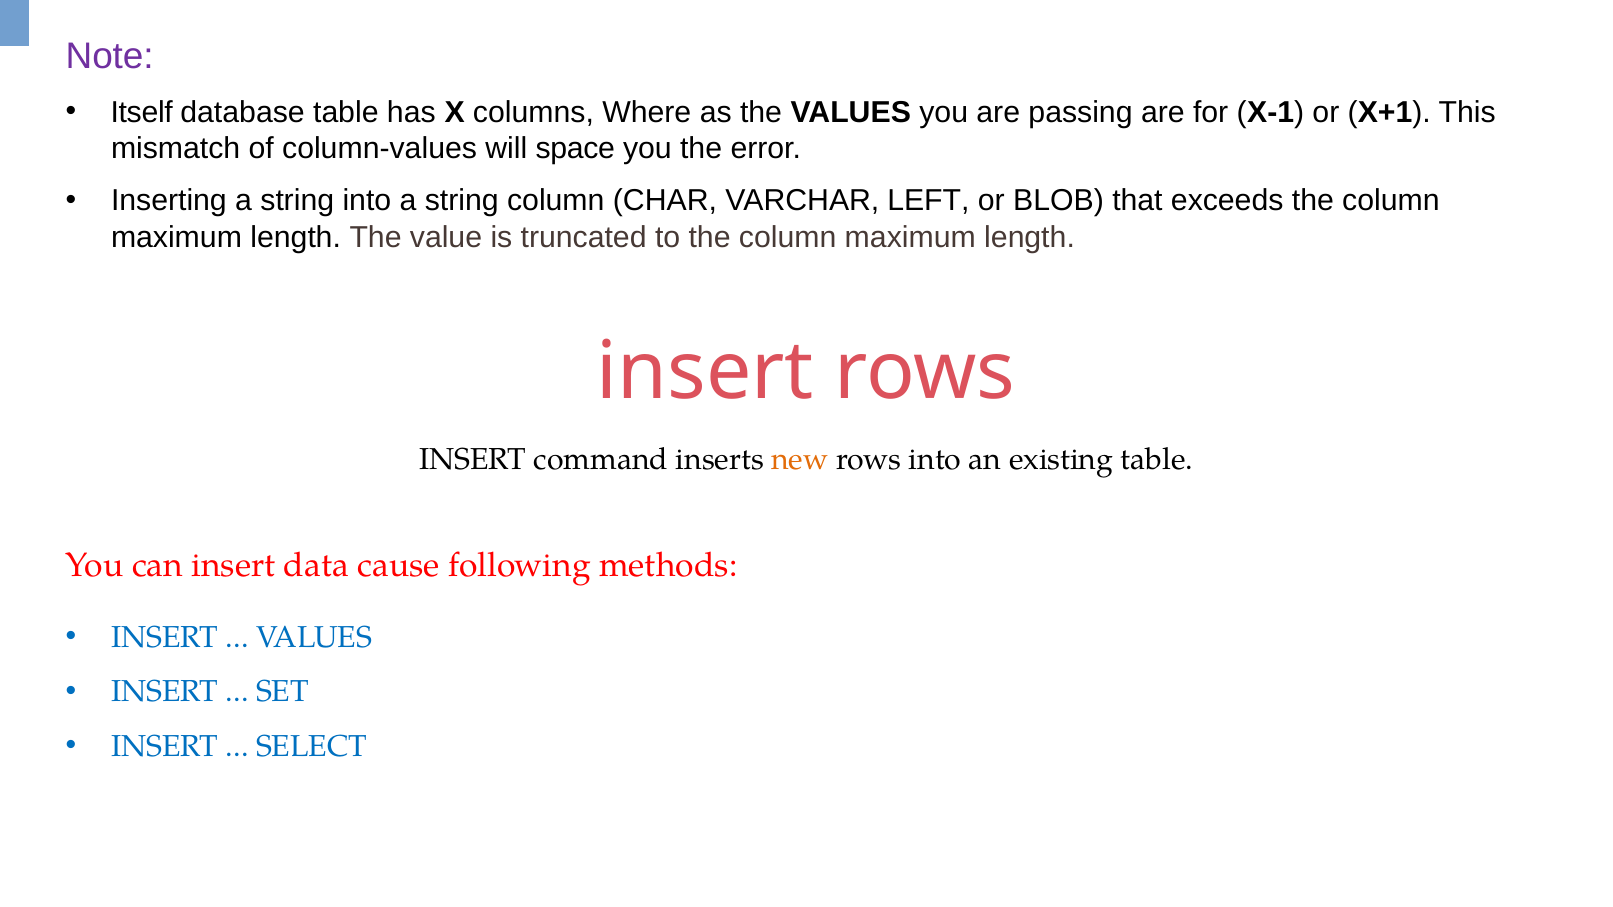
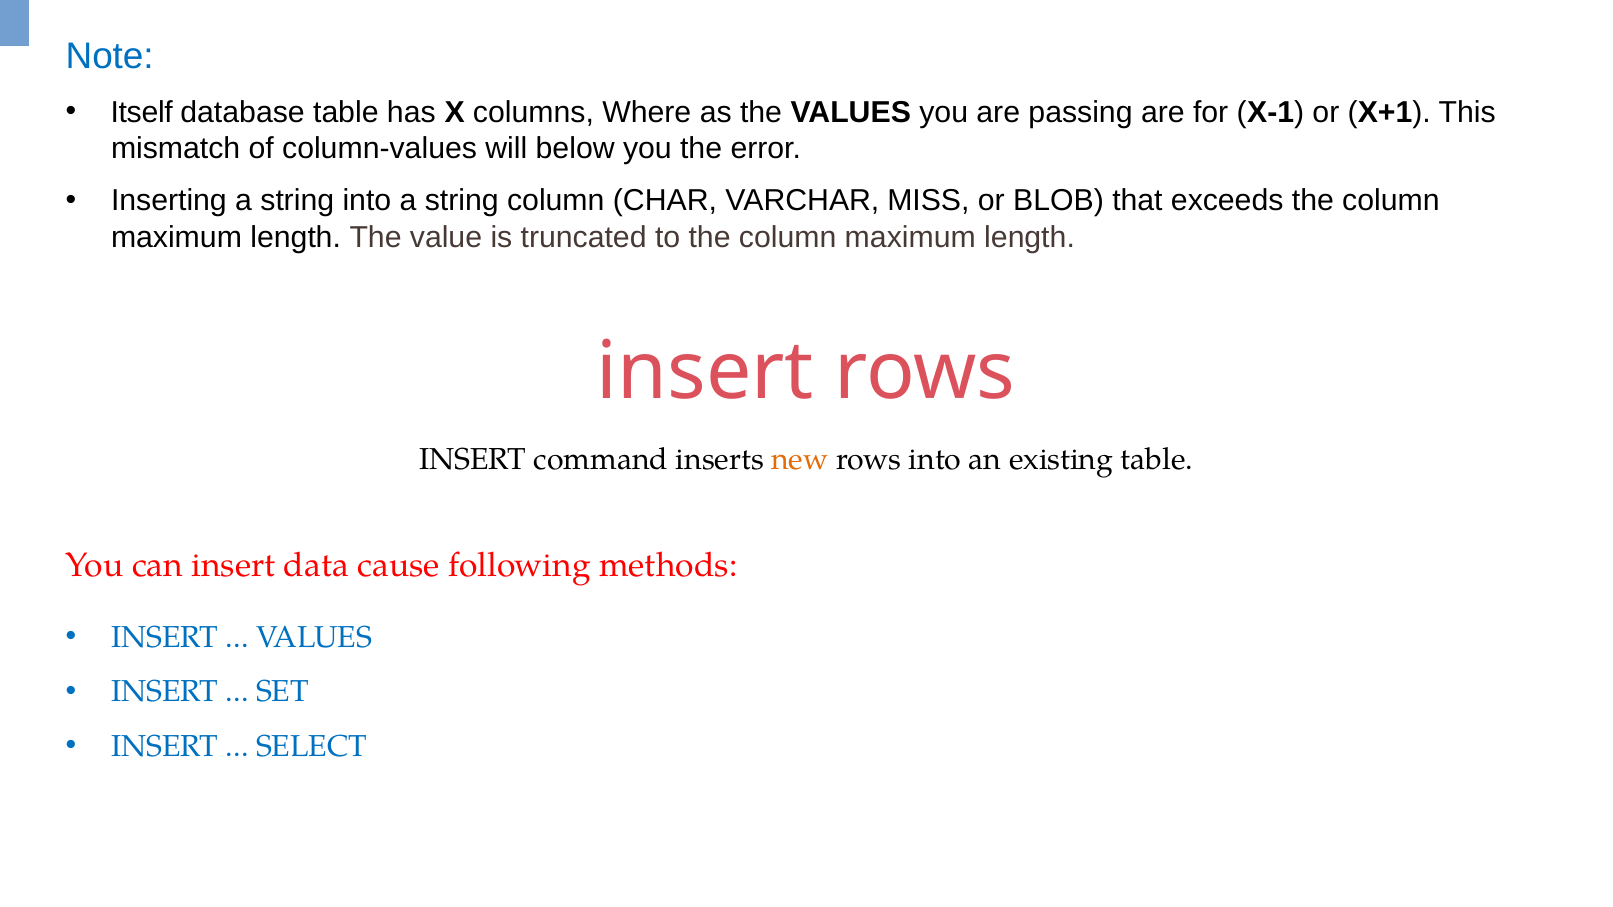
Note colour: purple -> blue (110, 56)
space: space -> below (575, 149)
LEFT: LEFT -> MISS (928, 201)
